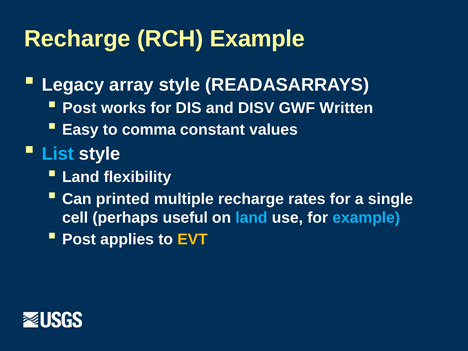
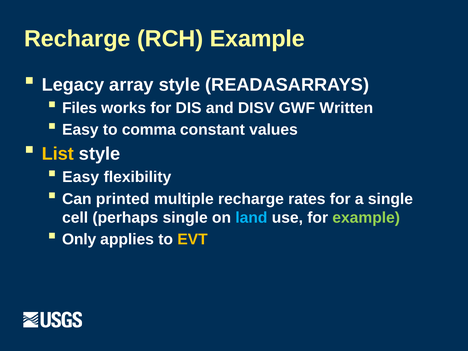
Post: Post -> Files (80, 108)
List colour: light blue -> yellow (58, 154)
Land: Land -> Easy (81, 177)
perhaps useful: useful -> single (185, 218)
example colour: light blue -> light green (366, 218)
Post: Post -> Only (79, 239)
